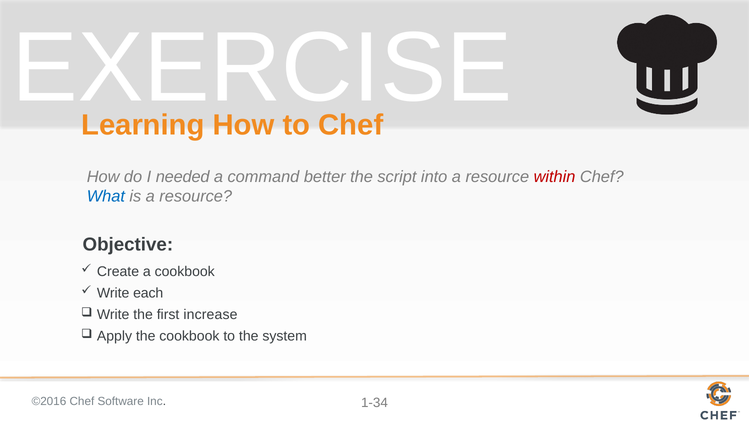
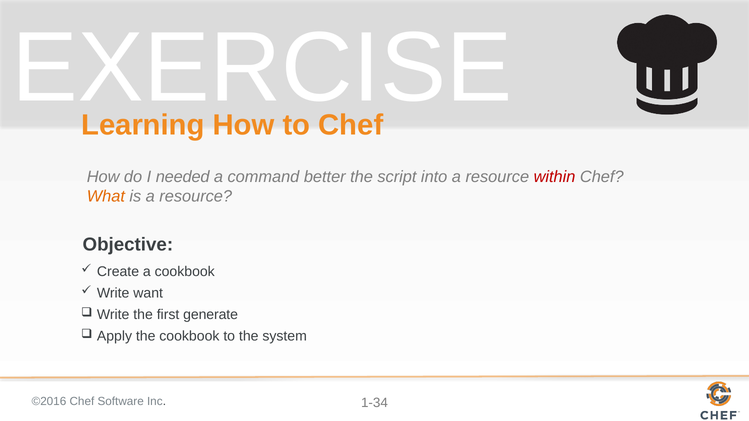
What colour: blue -> orange (106, 196)
each: each -> want (148, 293)
increase: increase -> generate (211, 315)
